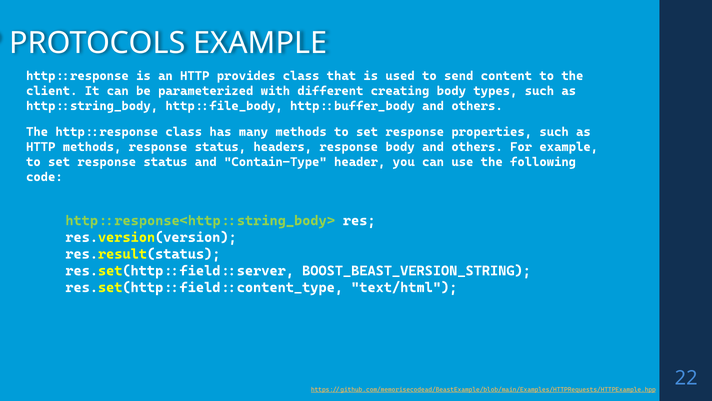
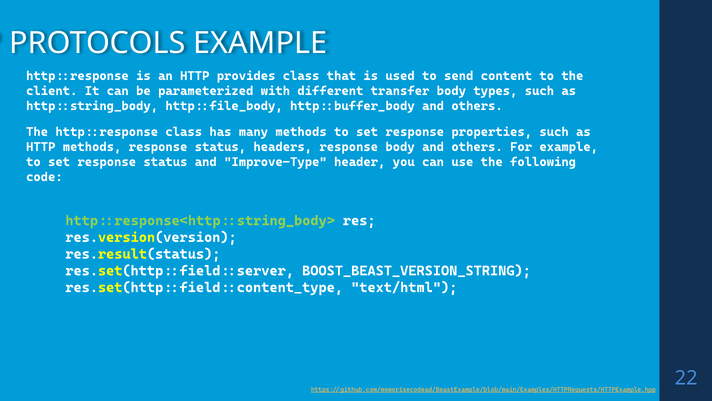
creating: creating -> transfer (400, 91)
Contain-Type: Contain-Type -> Improve-Type (275, 162)
